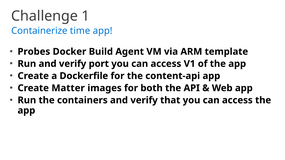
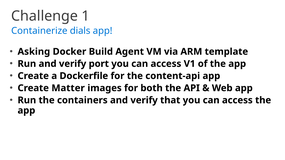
time: time -> dials (80, 31)
Probes: Probes -> Asking (34, 52)
